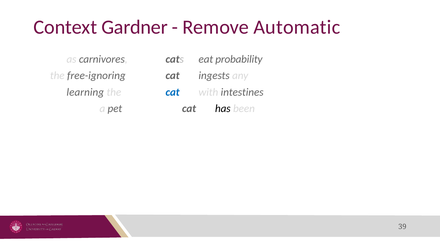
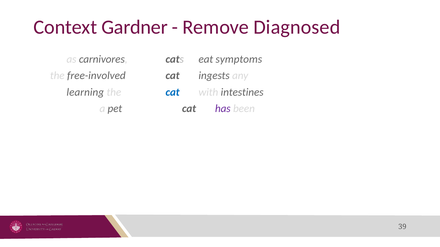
Automatic: Automatic -> Diagnosed (297, 27)
probability: probability -> symptoms (239, 59)
free-ignoring: free-ignoring -> free-involved (96, 76)
has colour: black -> purple (223, 109)
